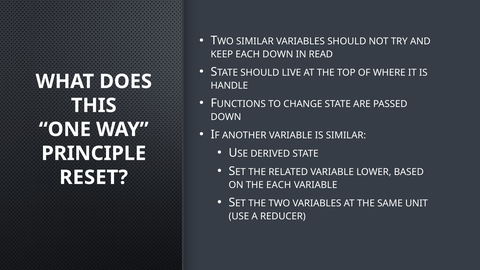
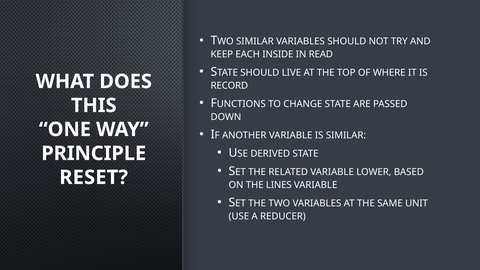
EACH DOWN: DOWN -> INSIDE (278, 54)
HANDLE: HANDLE -> RECORD (229, 86)
THE EACH: EACH -> LINES (279, 185)
